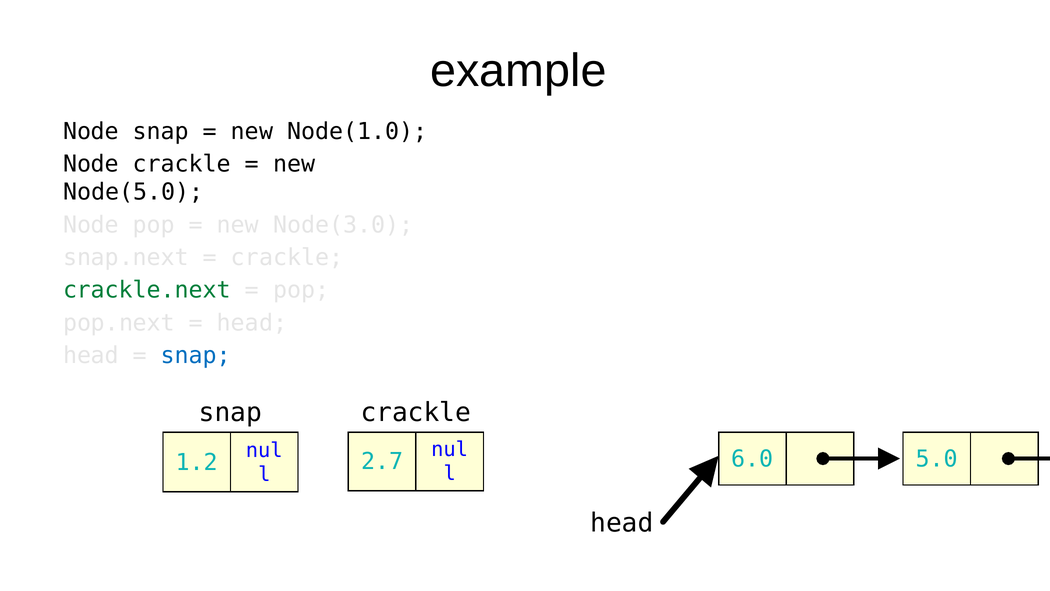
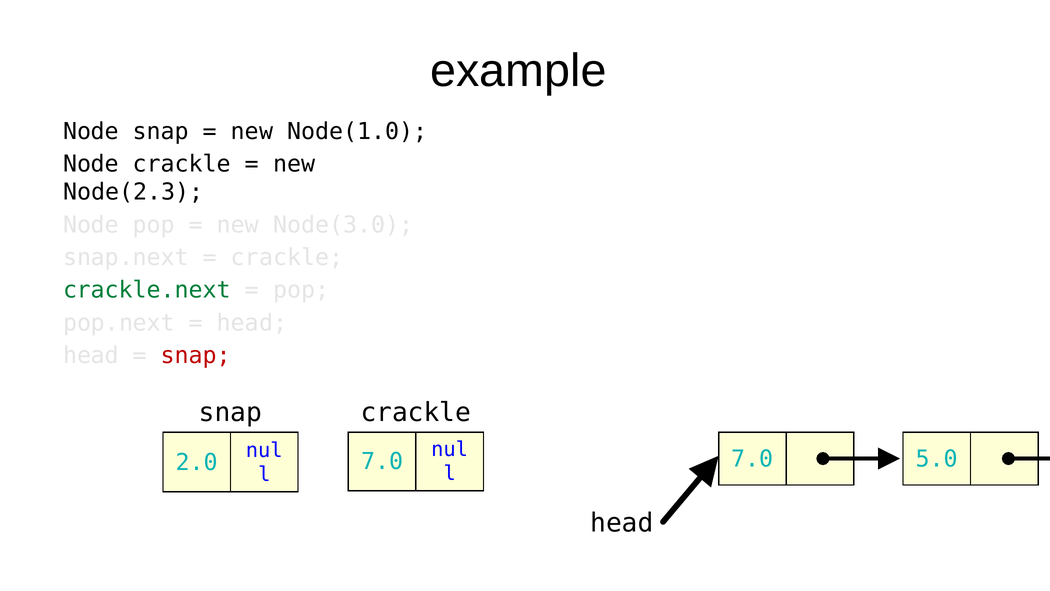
Node(5.0: Node(5.0 -> Node(2.3 (133, 192)
snap colour: blue -> red (196, 355)
6.0: 6.0 -> 7.0 (753, 459)
2.7: 2.7 -> 7.0 (382, 461)
1.2: 1.2 -> 2.0 (197, 462)
